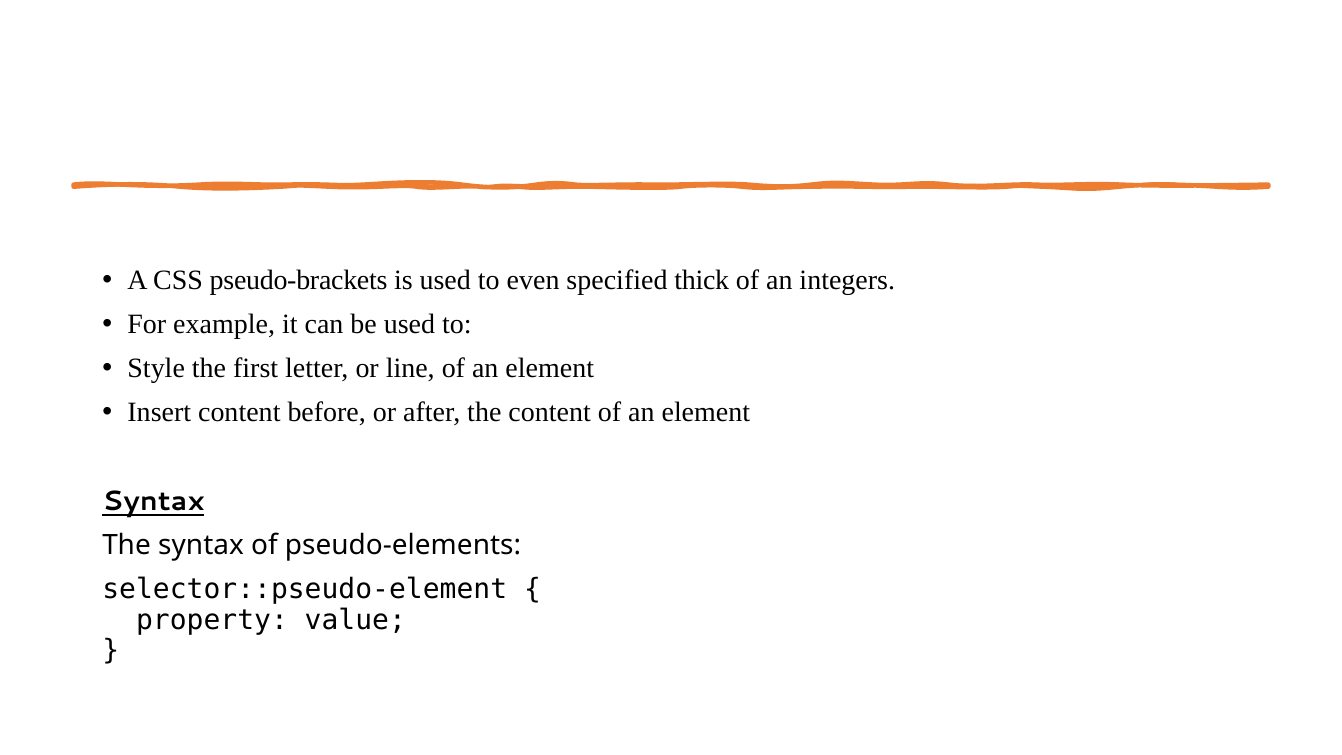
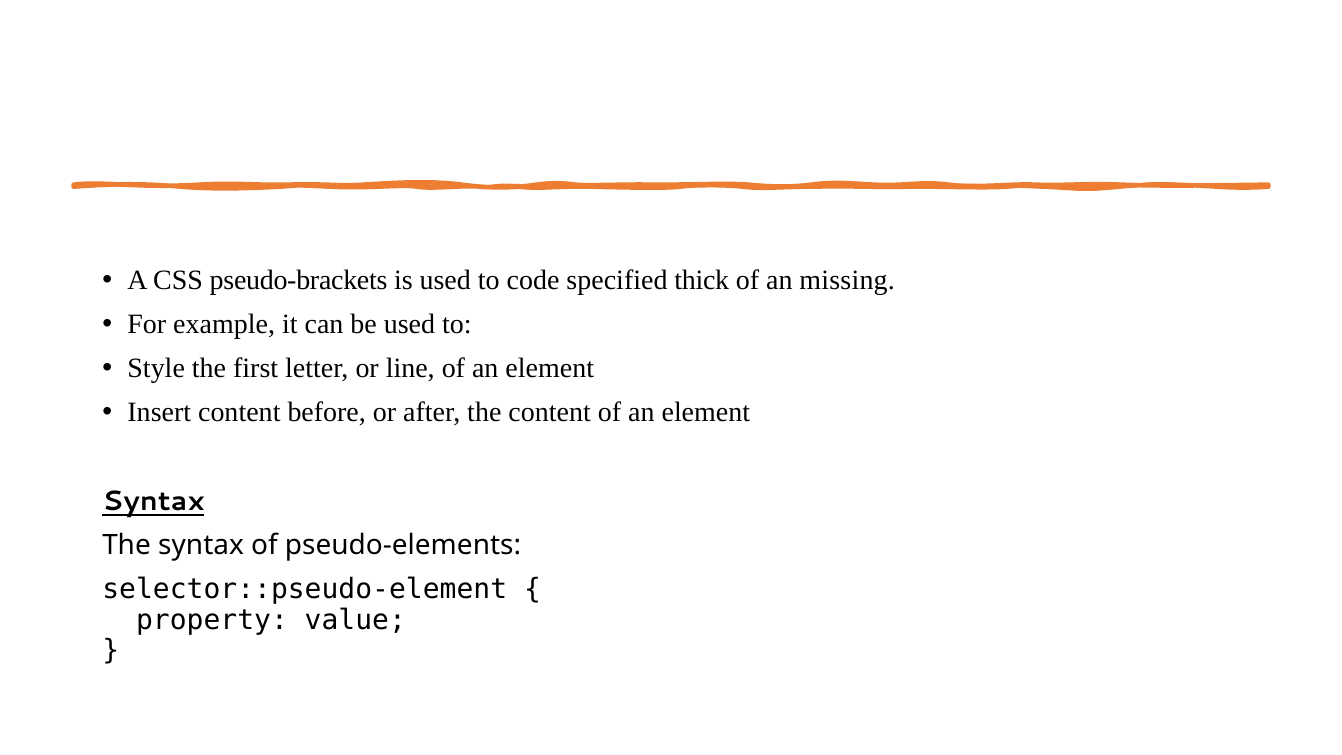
even: even -> code (533, 280)
integers: integers -> missing (847, 280)
